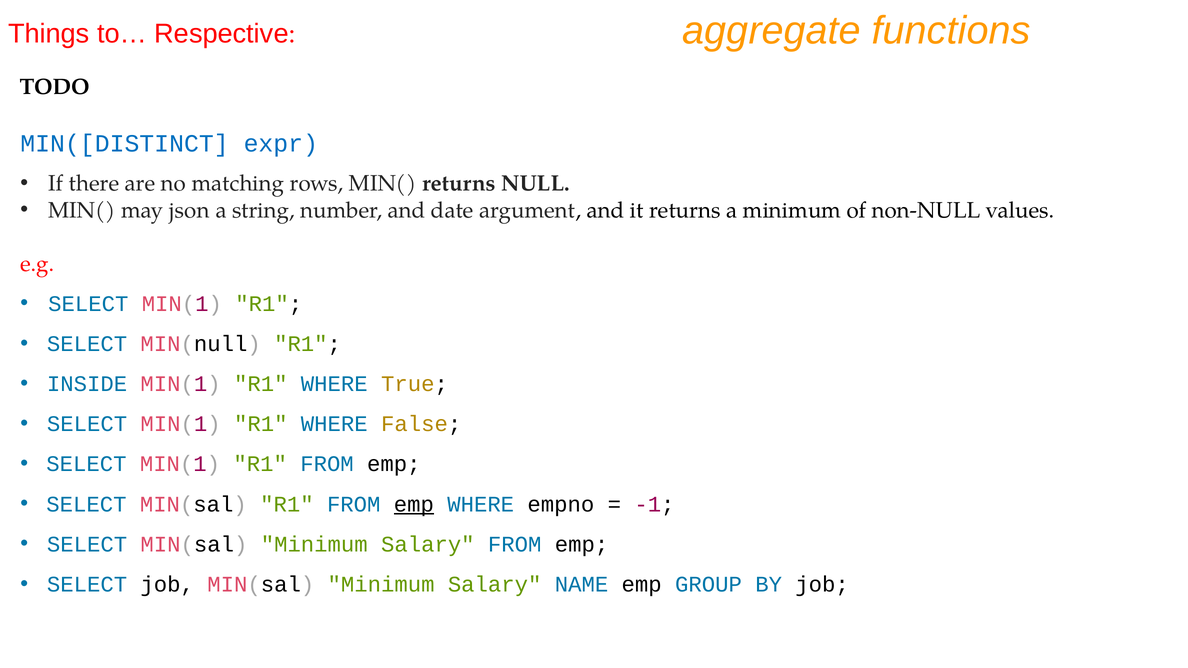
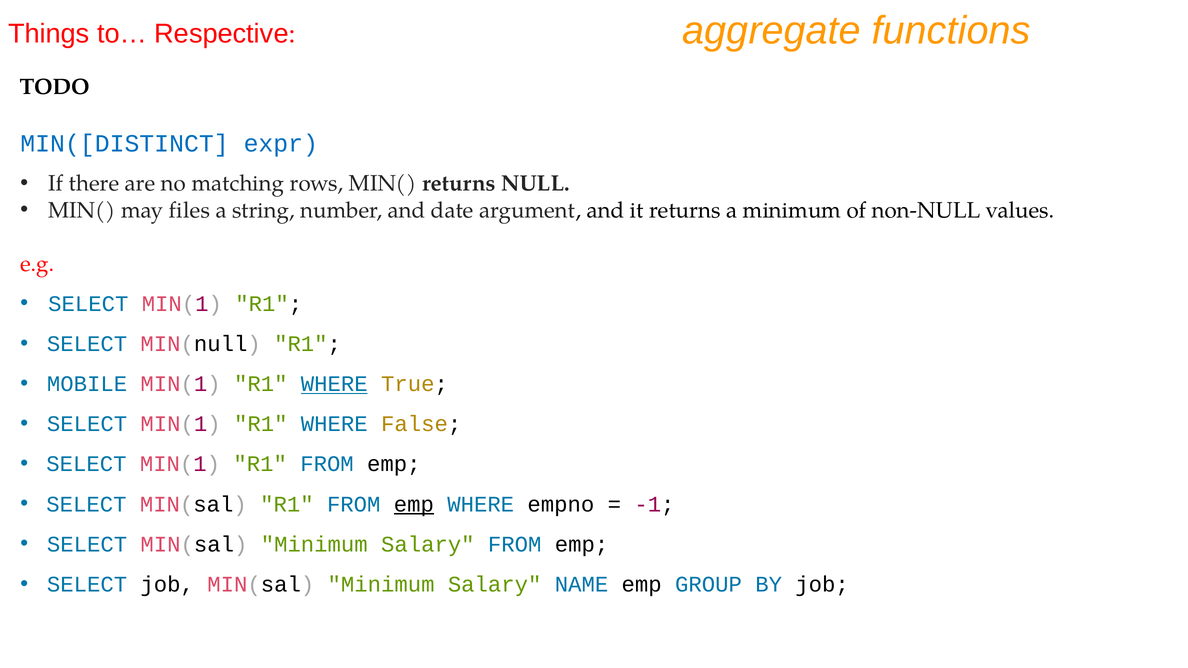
json: json -> files (189, 210)
INSIDE: INSIDE -> MOBILE (87, 384)
WHERE underline: none -> present (334, 384)
